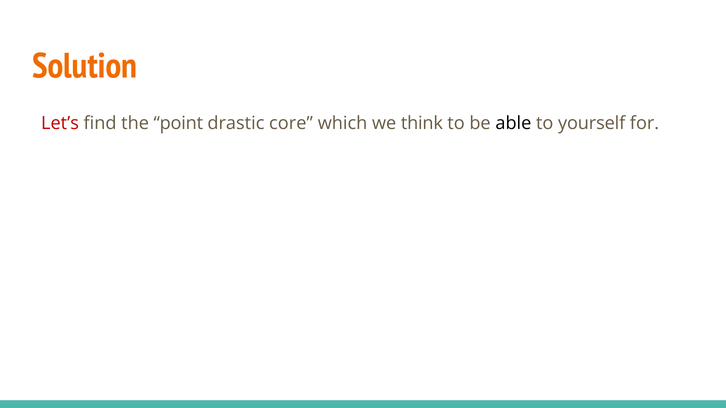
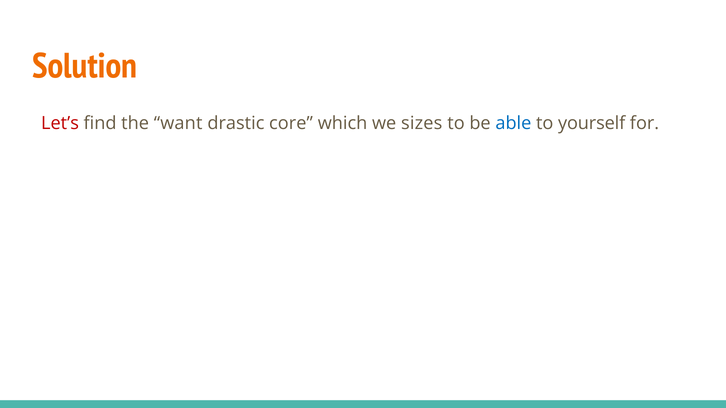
point: point -> want (178, 123)
think: think -> sizes (422, 123)
able colour: black -> blue (513, 123)
